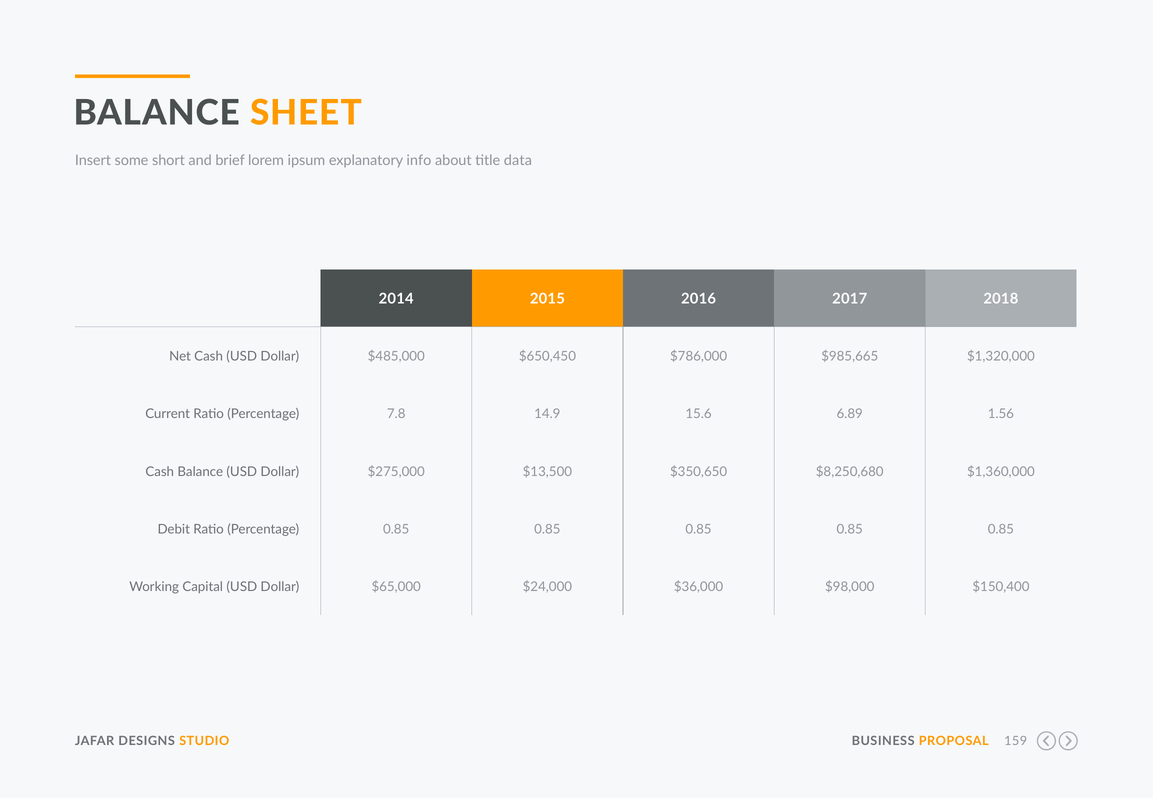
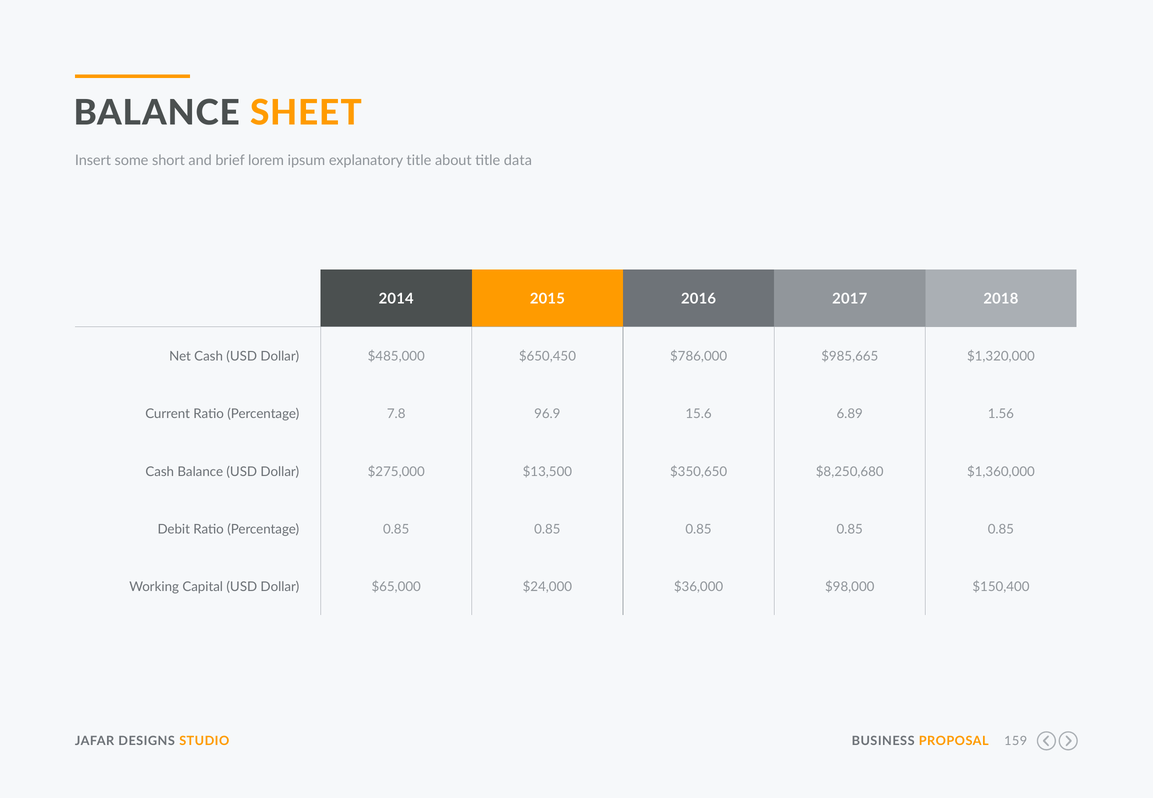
explanatory info: info -> title (419, 160)
14.9: 14.9 -> 96.9 (547, 414)
